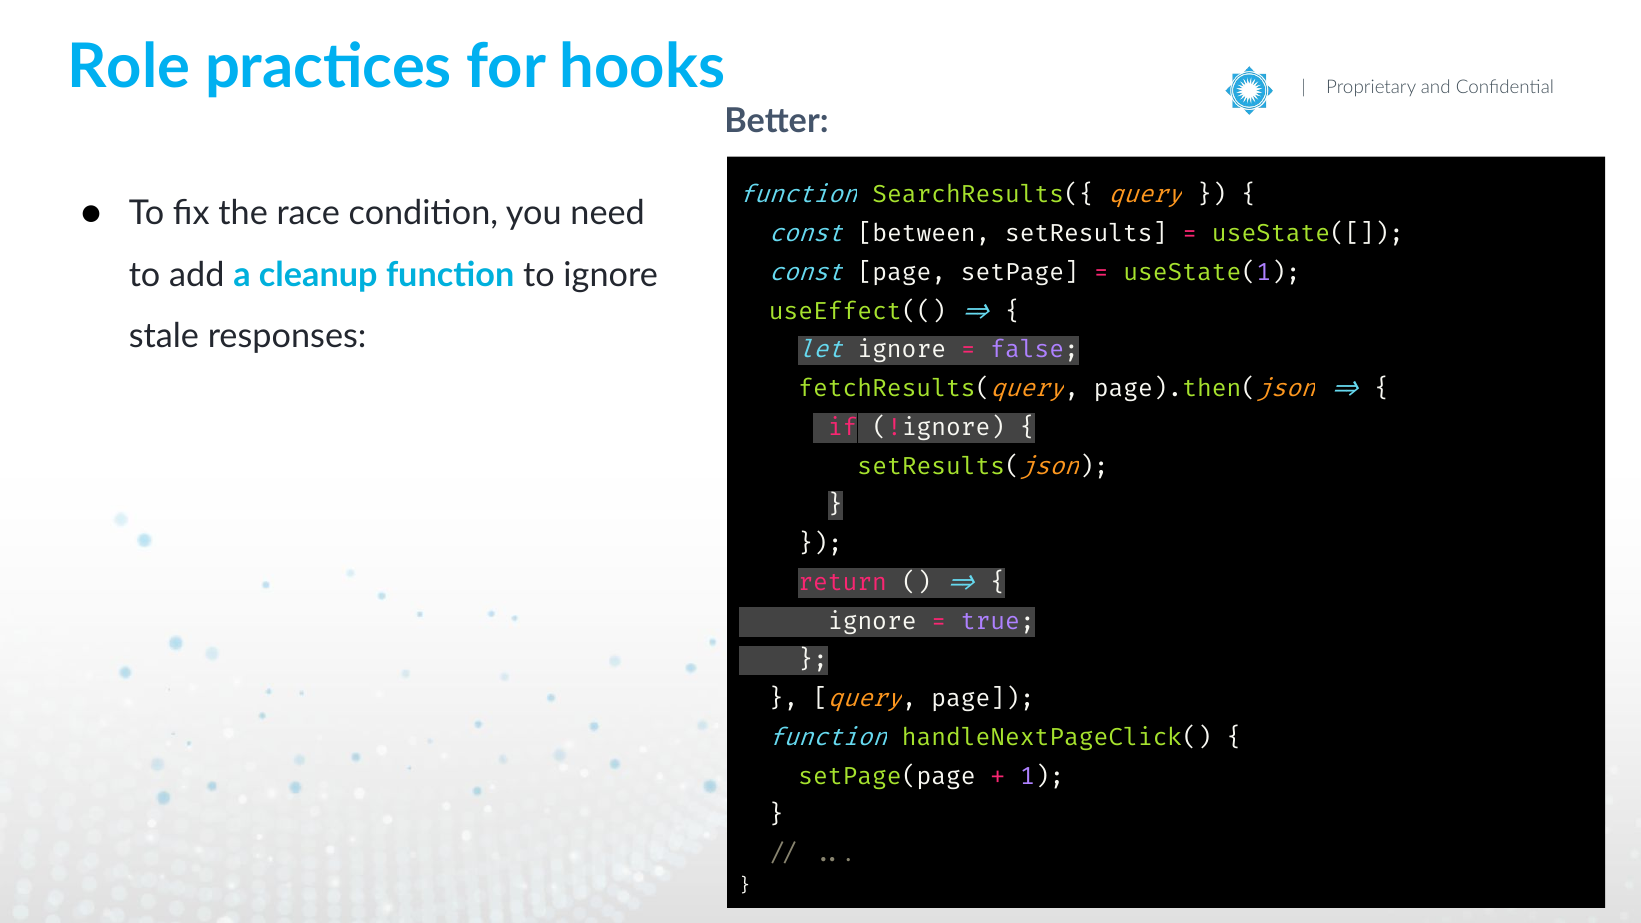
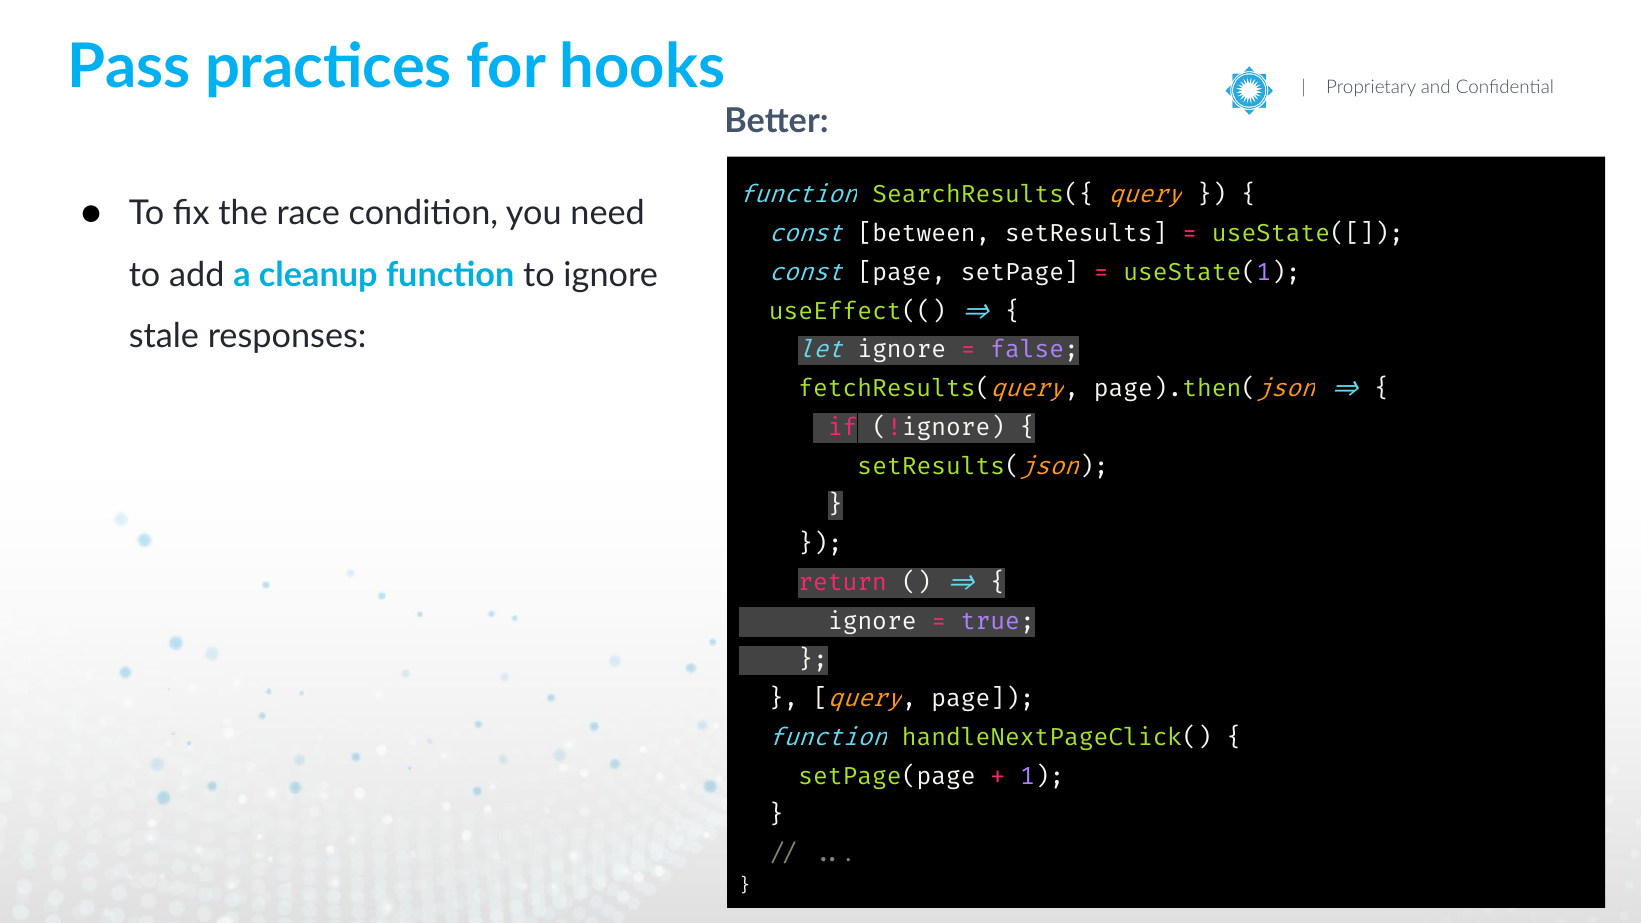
Role: Role -> Pass (129, 68)
